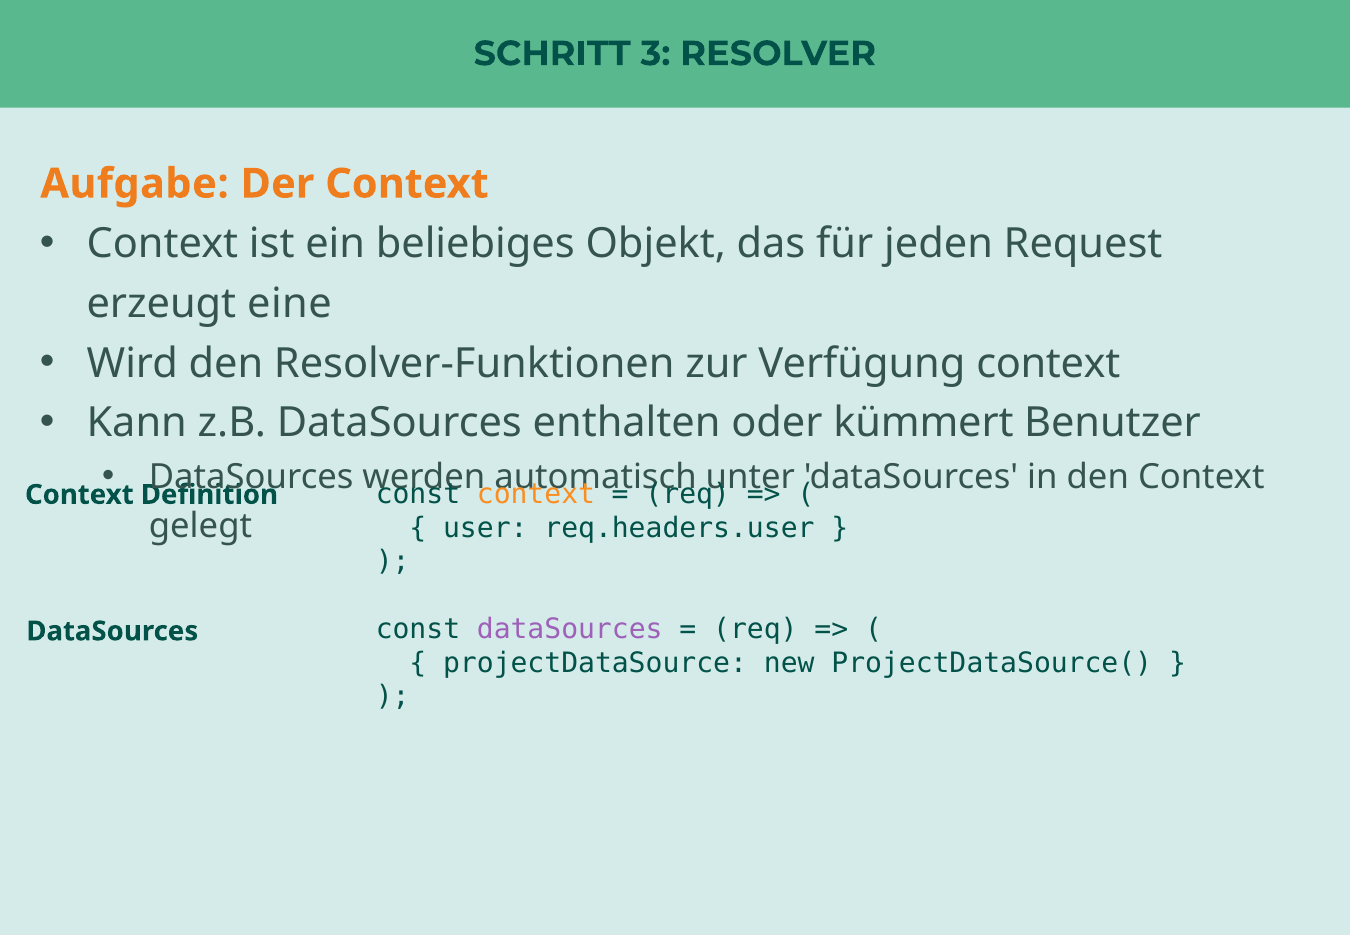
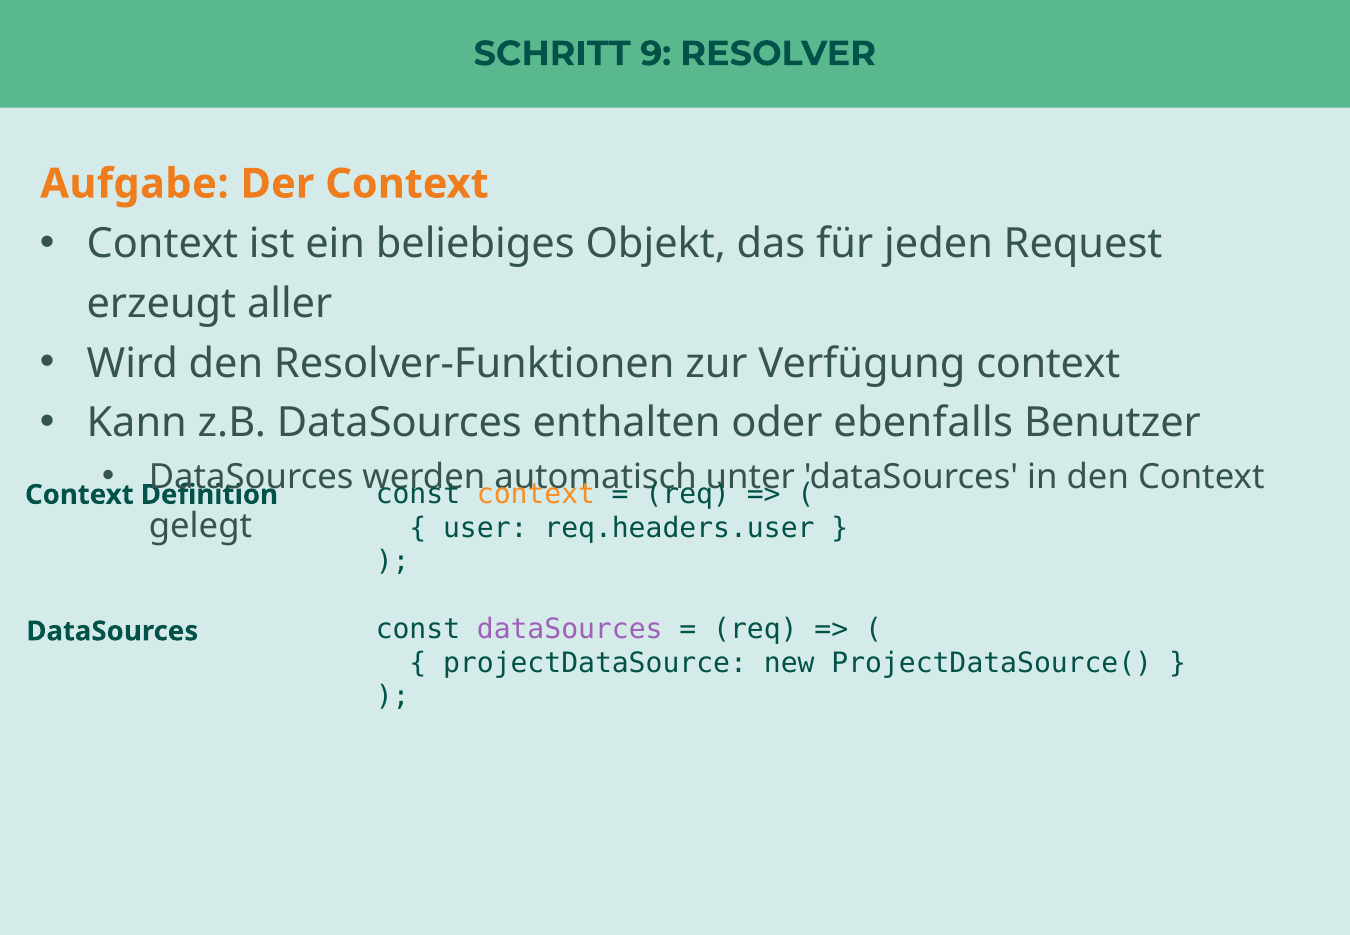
3: 3 -> 9 (656, 54)
eine: eine -> aller (290, 303)
kümmert: kümmert -> ebenfalls (923, 423)
